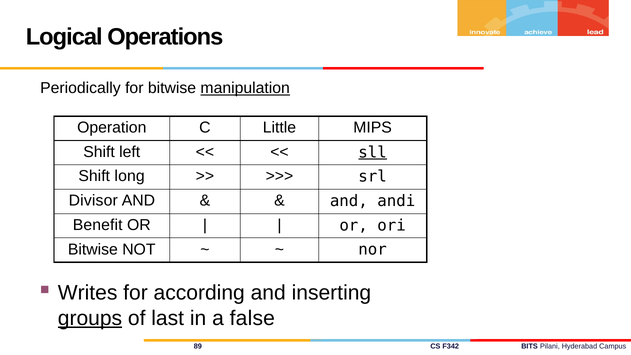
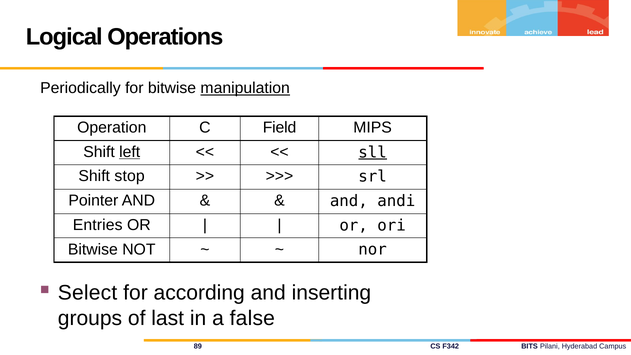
Little: Little -> Field (280, 128)
left underline: none -> present (130, 152)
long: long -> stop (130, 176)
Divisor: Divisor -> Pointer (93, 201)
Benefit: Benefit -> Entries (98, 225)
Writes: Writes -> Select (88, 293)
groups underline: present -> none (90, 318)
